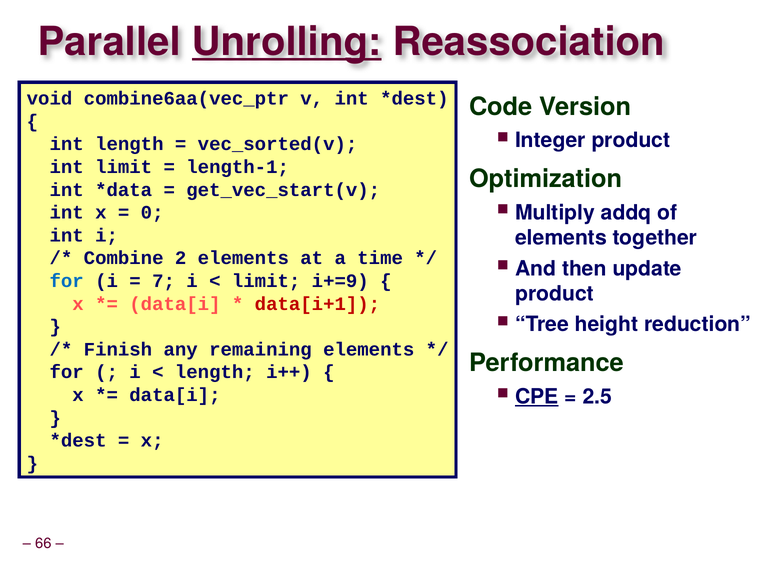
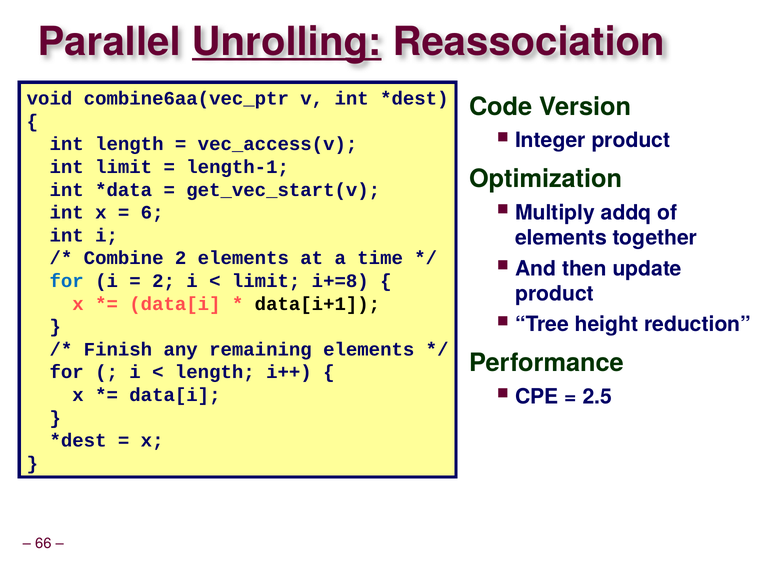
vec_sorted(v: vec_sorted(v -> vec_access(v (278, 144)
0: 0 -> 6 (152, 213)
7: 7 -> 2 (164, 281)
i+=9: i+=9 -> i+=8 (340, 281)
data[i+1 colour: red -> black (317, 304)
CPE underline: present -> none (537, 397)
